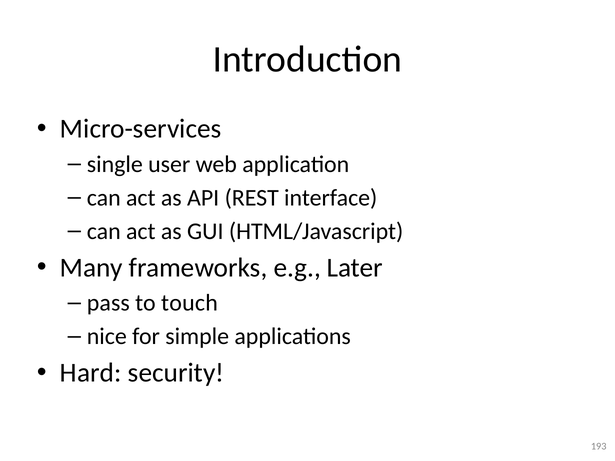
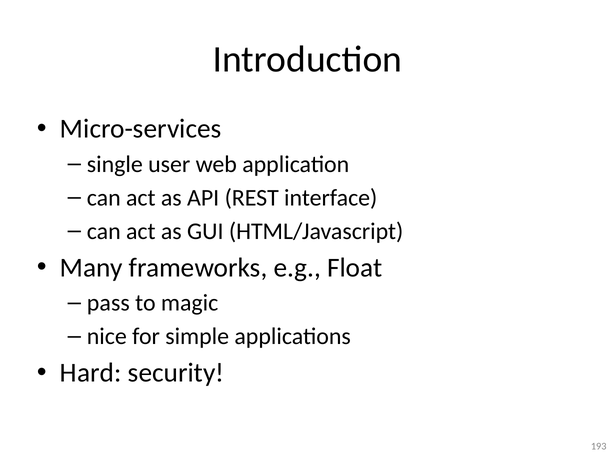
Later: Later -> Float (355, 268)
touch: touch -> magic (190, 303)
